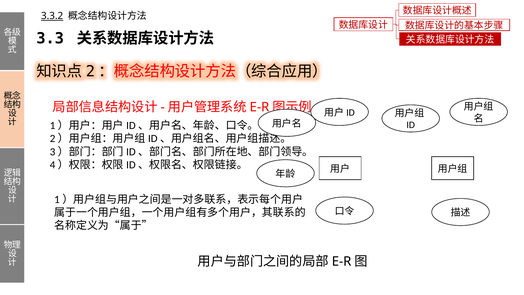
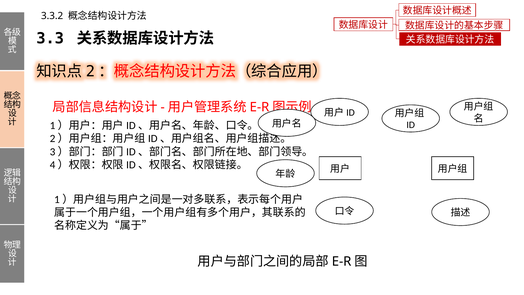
3.3.2 underline: present -> none (52, 16)
